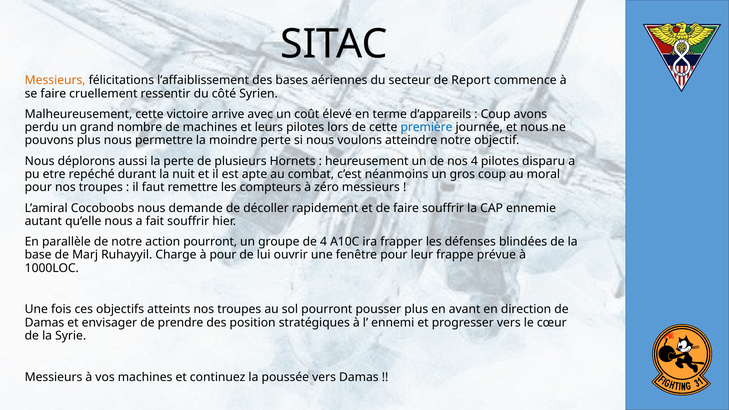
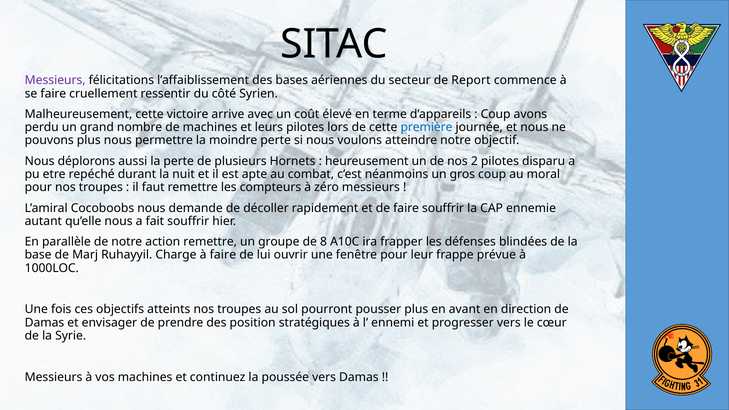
Messieurs colour: orange -> purple (55, 80)
nos 4: 4 -> 2 (474, 161)
action pourront: pourront -> remettre (210, 242)
de 4: 4 -> 8 (324, 242)
à pour: pour -> faire (223, 255)
